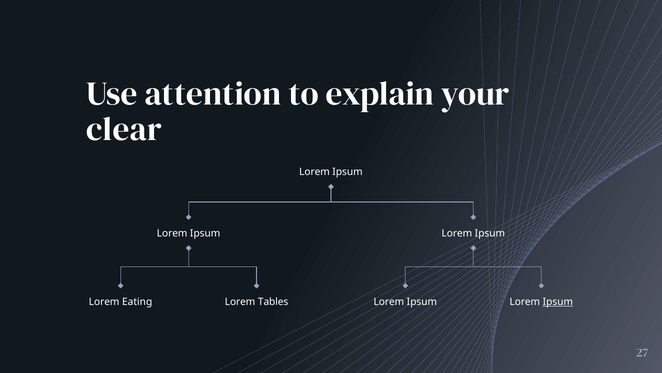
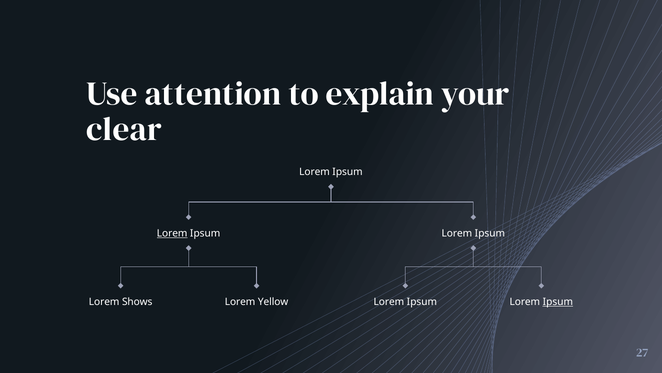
Lorem underline: none -> present (172, 233)
Eating: Eating -> Shows (137, 301)
Tables: Tables -> Yellow (273, 301)
